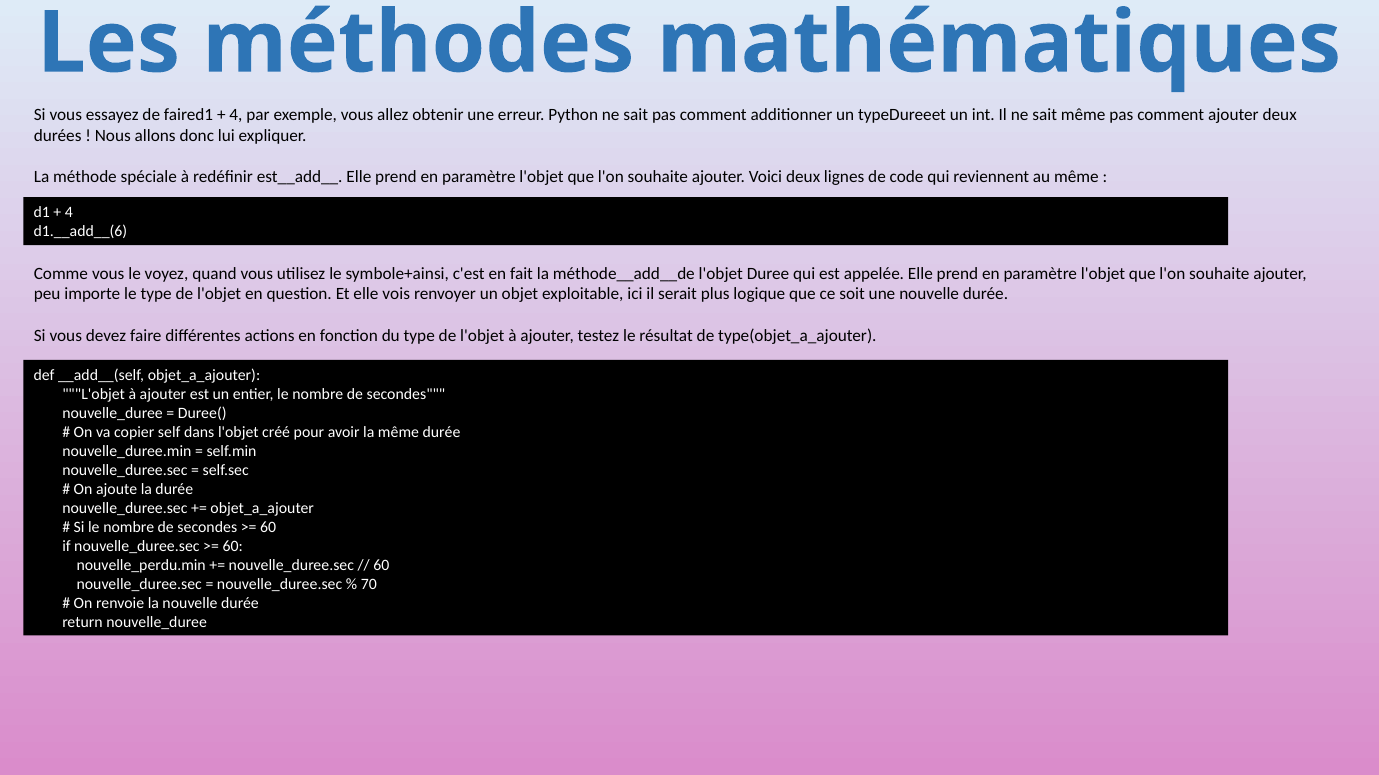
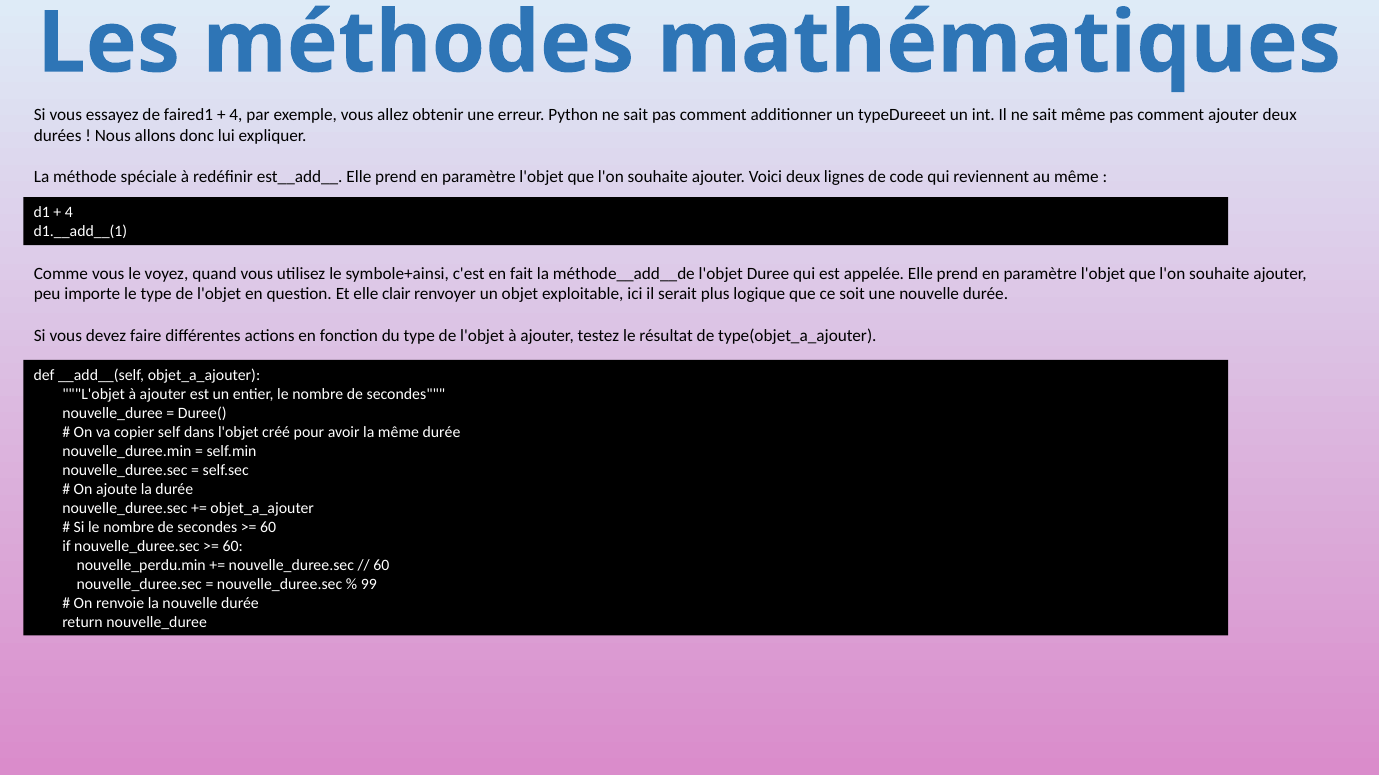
d1.__add__(6: d1.__add__(6 -> d1.__add__(1 (80, 232)
vois: vois -> clair (396, 295)
70: 70 -> 99 (369, 585)
